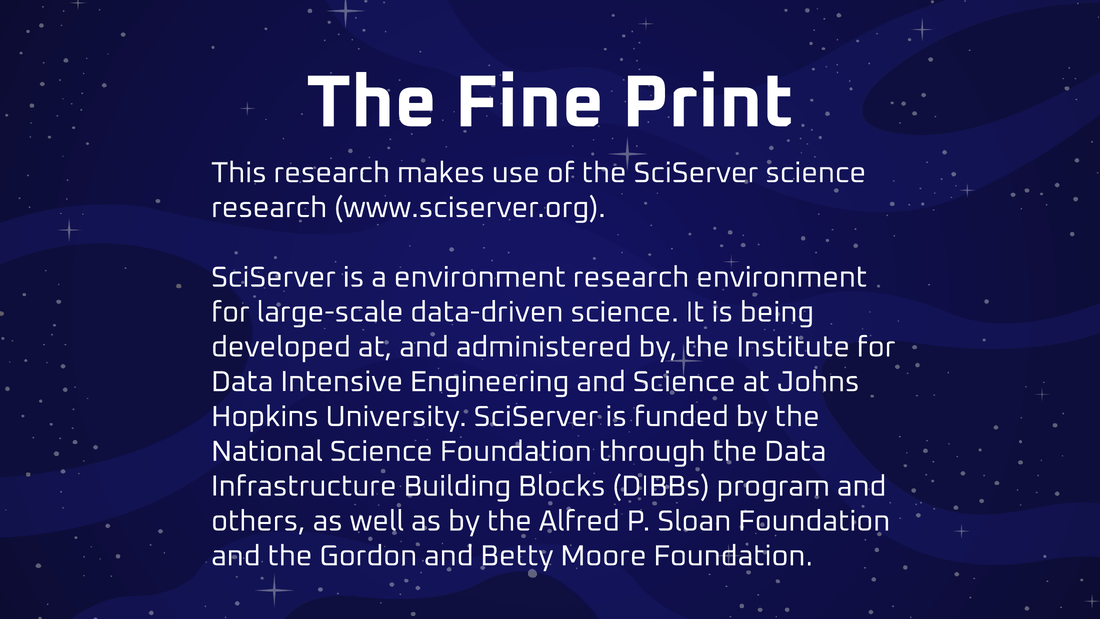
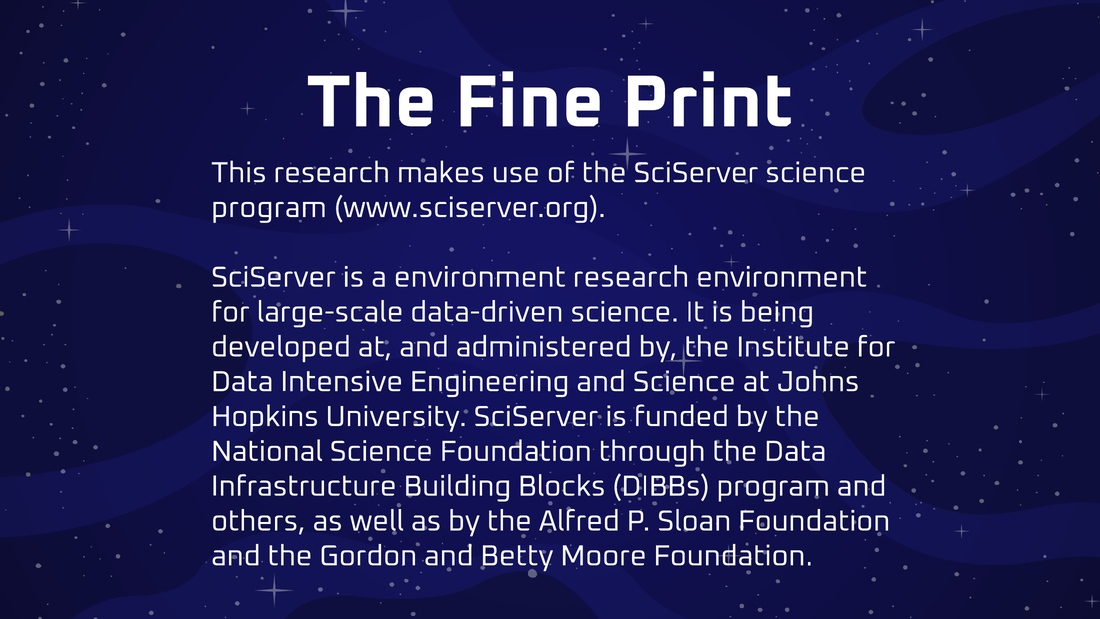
research: research -> program (269, 207)
